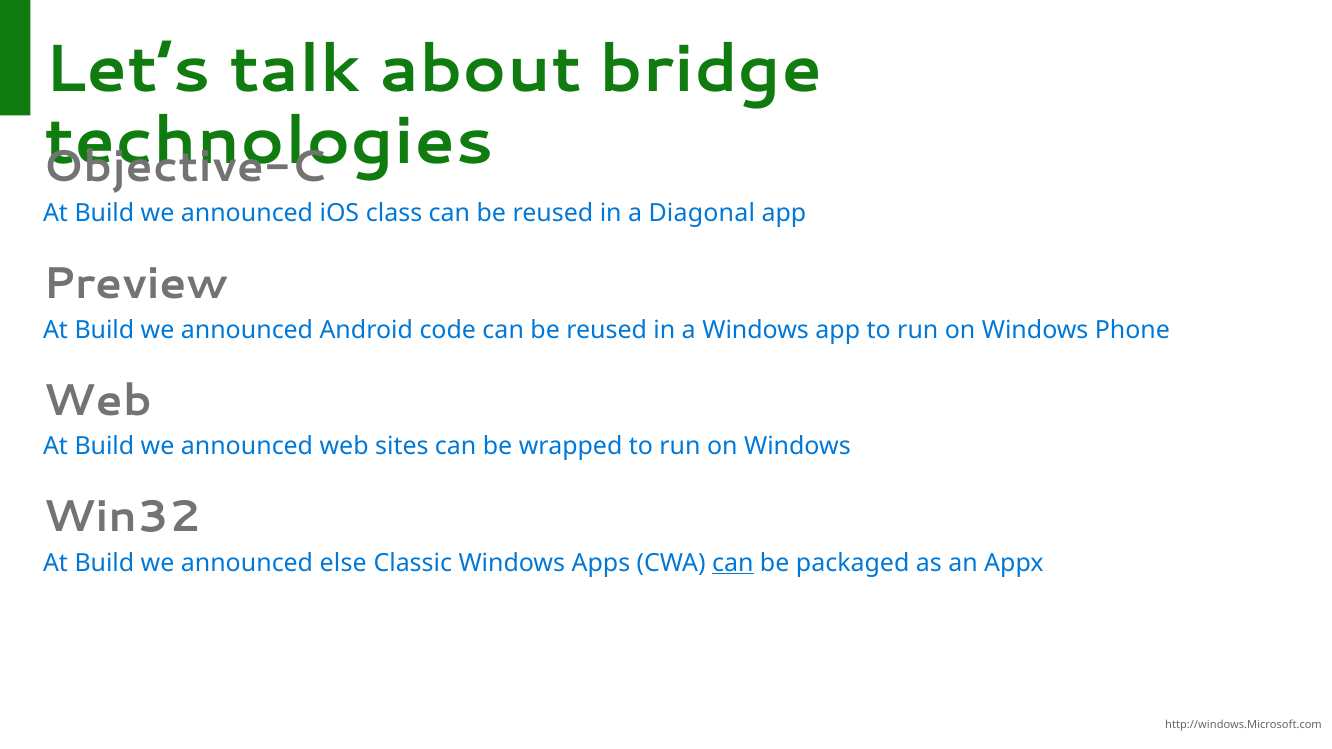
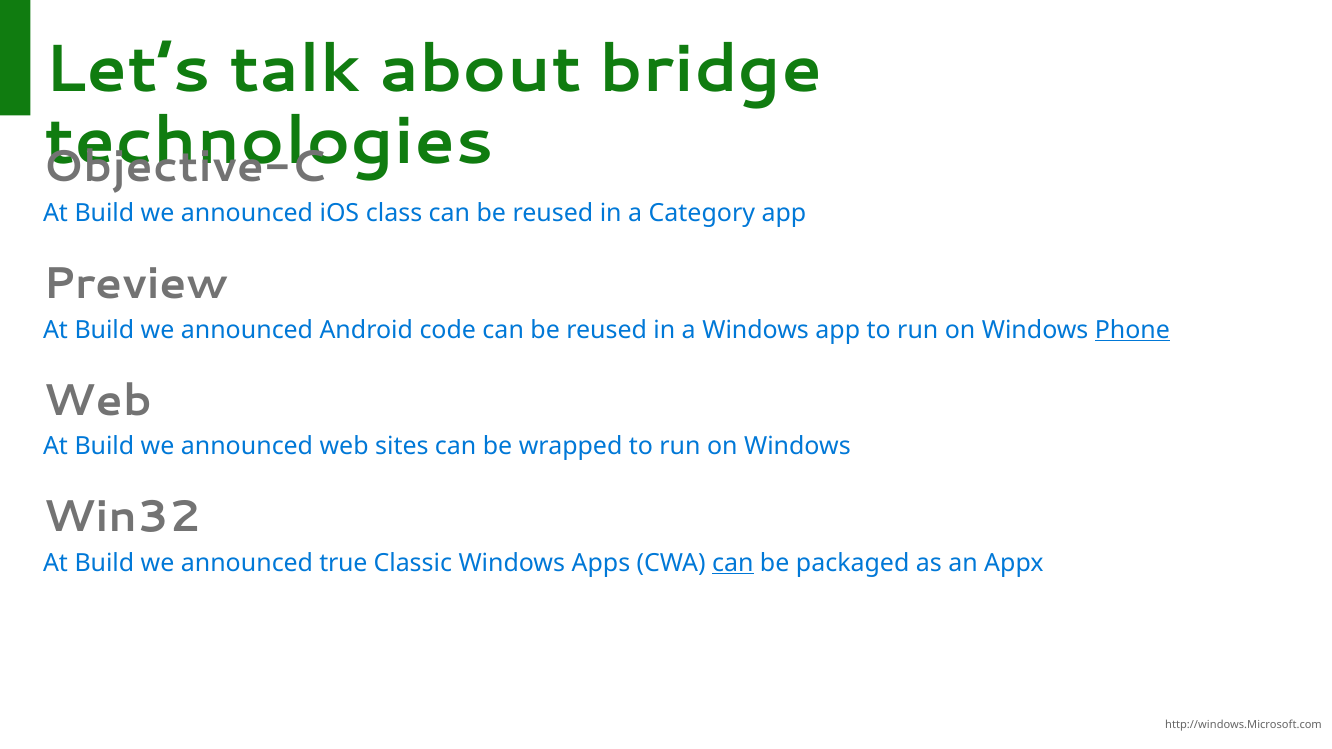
Diagonal: Diagonal -> Category (702, 213)
Phone underline: none -> present (1132, 330)
else: else -> true (343, 563)
